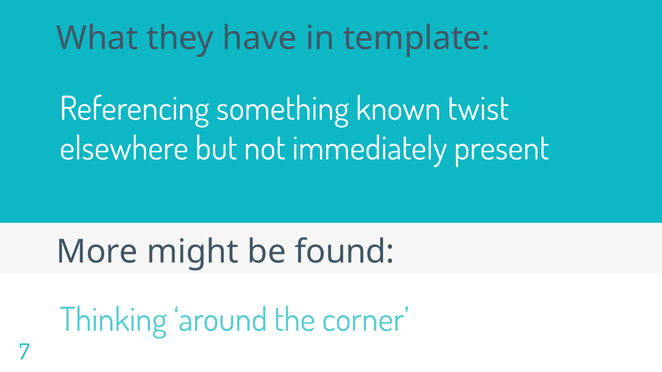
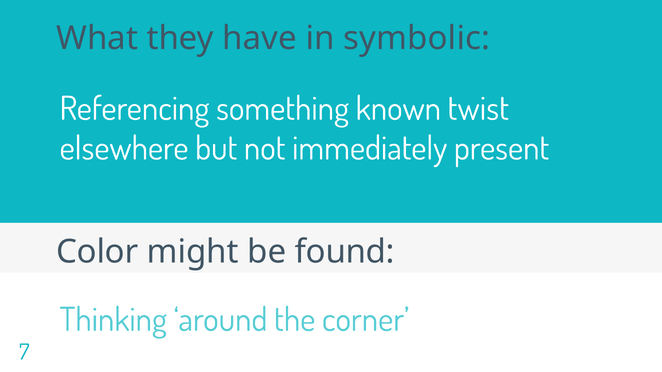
template: template -> symbolic (417, 38)
More: More -> Color (97, 252)
